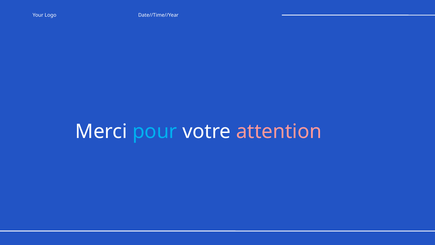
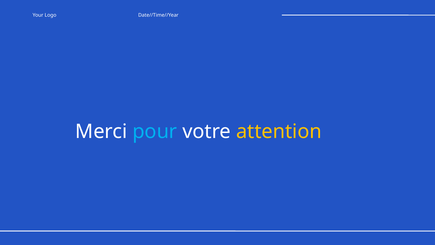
attention colour: pink -> yellow (279, 132)
